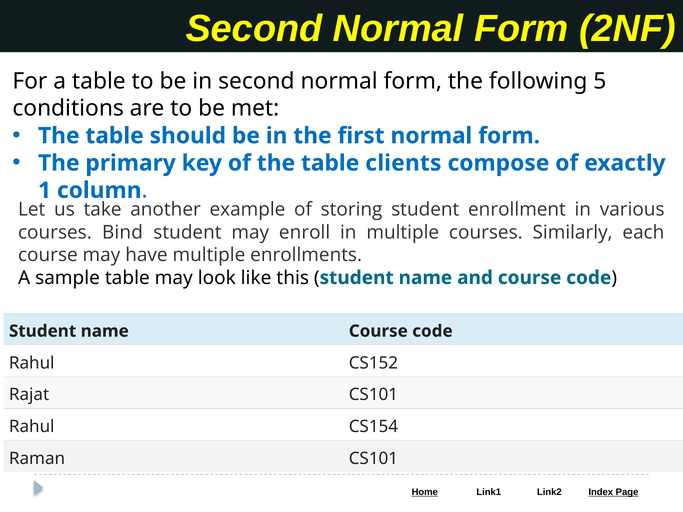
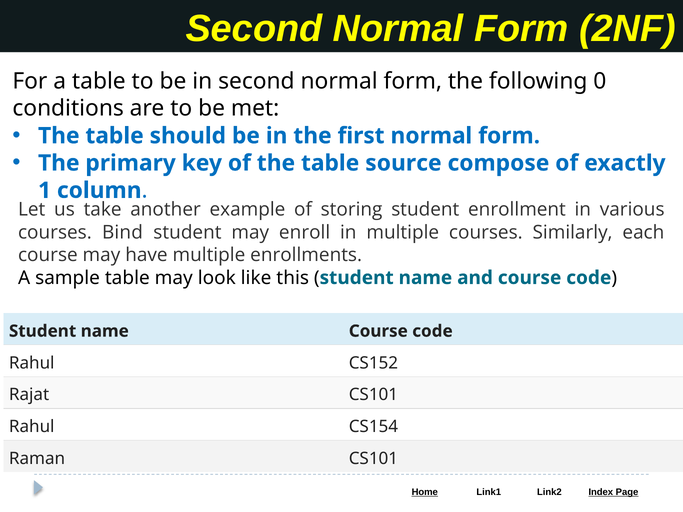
5: 5 -> 0 (600, 81)
clients: clients -> source (403, 163)
